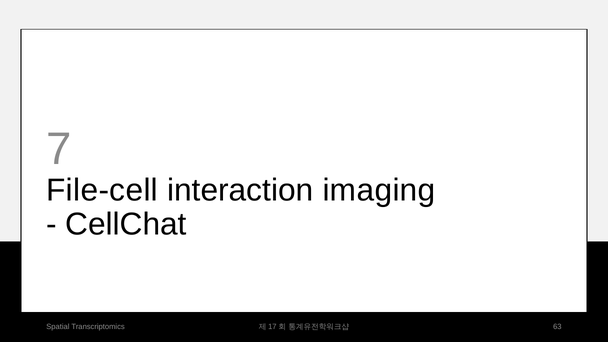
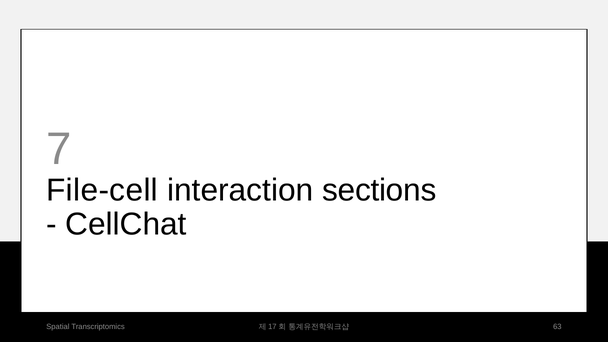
imaging: imaging -> sections (379, 190)
